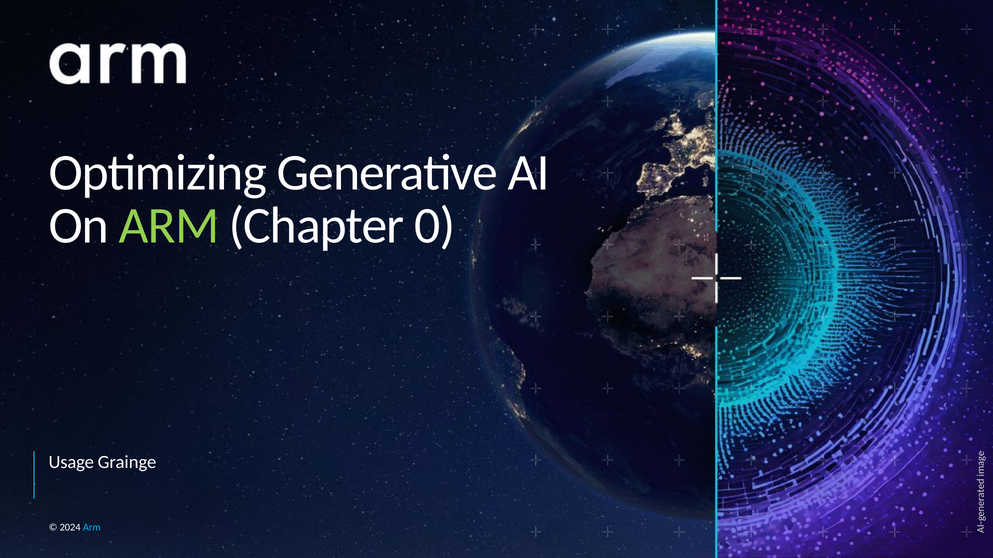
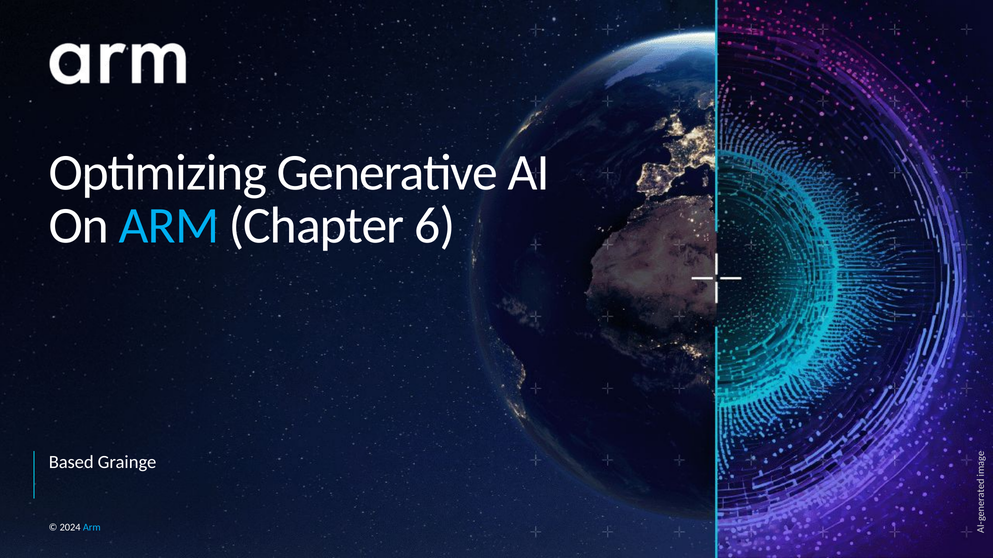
ARM colour: light green -> light blue (169, 226)
0: 0 -> 6 (435, 226)
Usage: Usage -> Based (71, 462)
